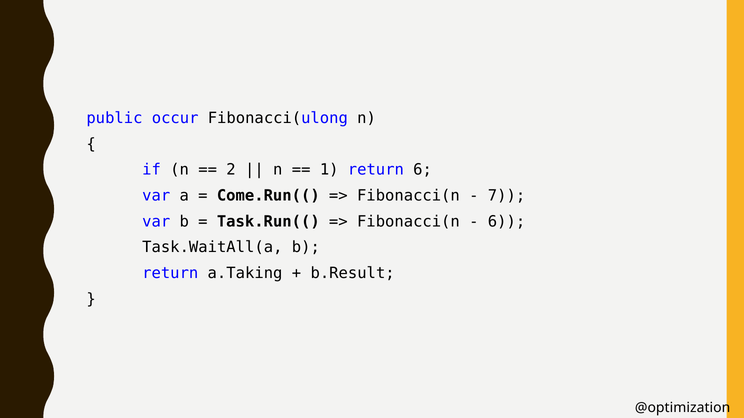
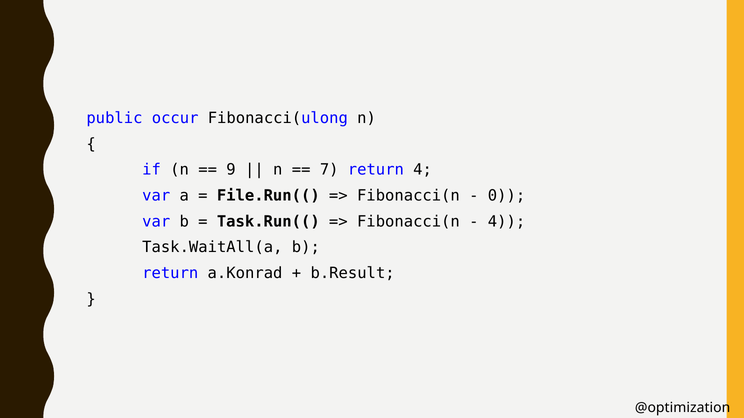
2: 2 -> 9 (231, 170)
1: 1 -> 7 (329, 170)
return 6: 6 -> 4 (423, 170)
Come.Run((: Come.Run(( -> File.Run(( (268, 196)
7: 7 -> 0 (507, 196)
6: 6 -> 4 (507, 222)
a.Taking: a.Taking -> a.Konrad (245, 274)
